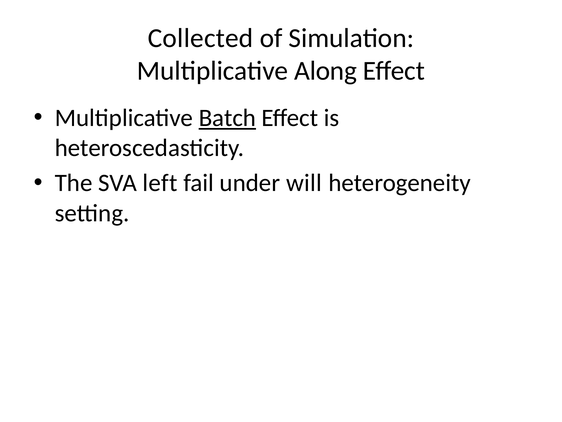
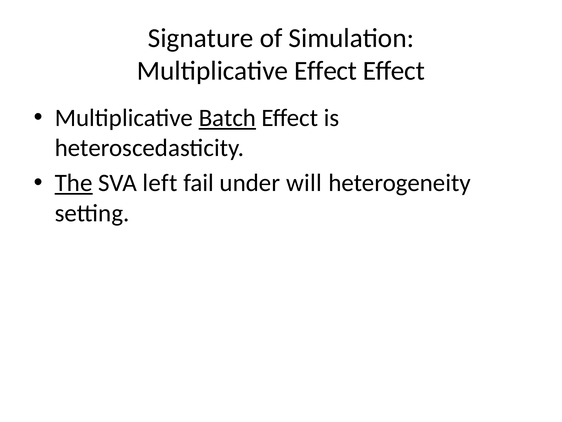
Collected: Collected -> Signature (201, 38)
Multiplicative Along: Along -> Effect (326, 71)
The underline: none -> present (74, 183)
